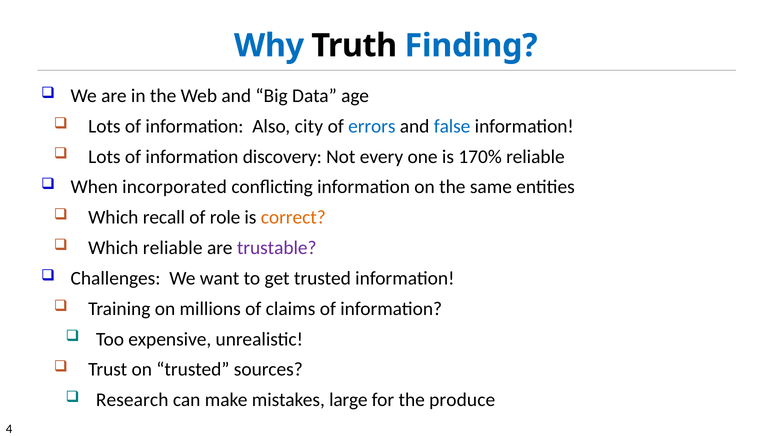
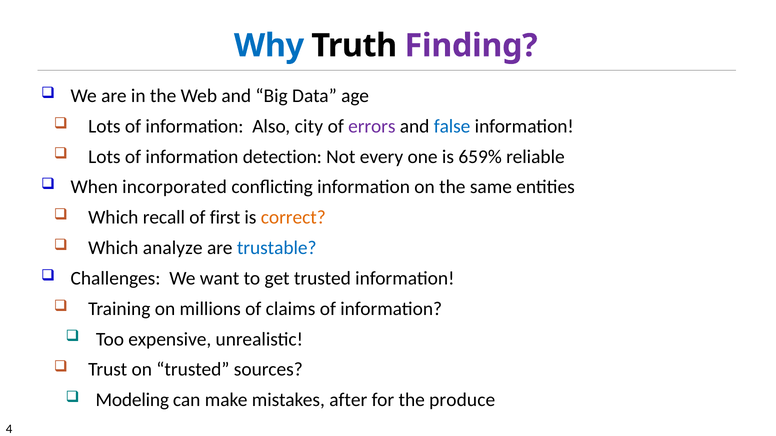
Finding colour: blue -> purple (471, 46)
errors colour: blue -> purple (372, 126)
discovery: discovery -> detection (282, 157)
170%: 170% -> 659% (480, 157)
role: role -> first (225, 218)
Which reliable: reliable -> analyze (173, 248)
trustable colour: purple -> blue (277, 248)
Research: Research -> Modeling (132, 400)
large: large -> after (348, 400)
